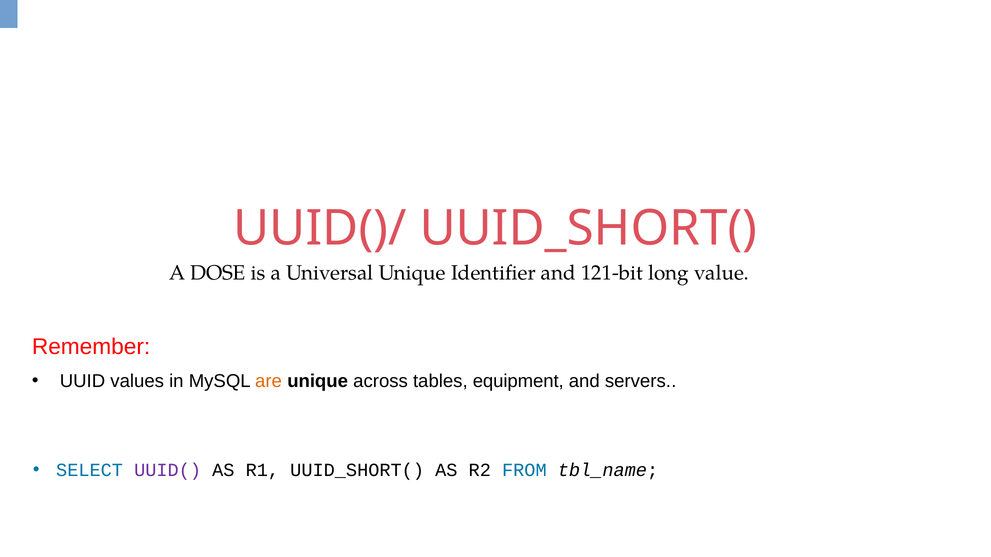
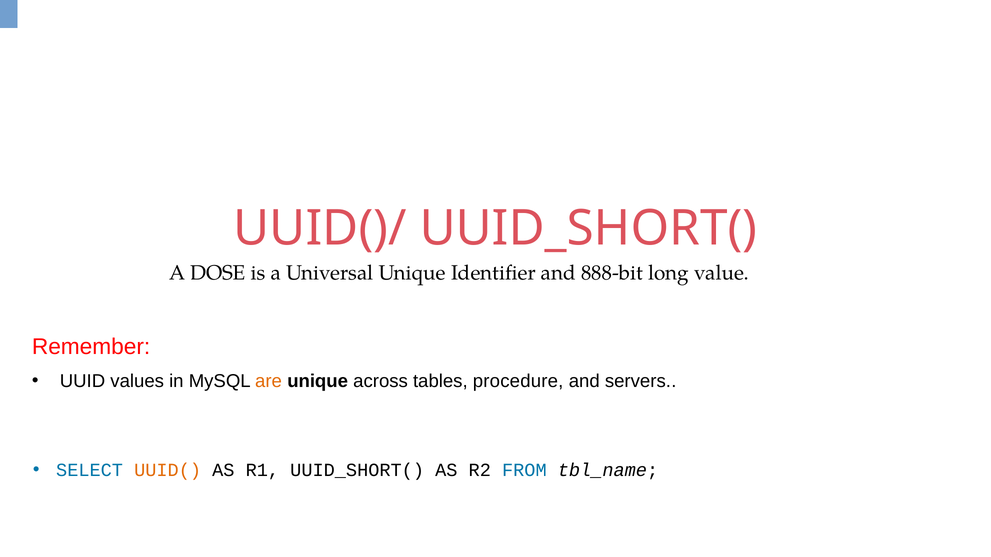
121-bit: 121-bit -> 888-bit (612, 273)
equipment: equipment -> procedure (518, 381)
UUID( colour: purple -> orange (168, 470)
